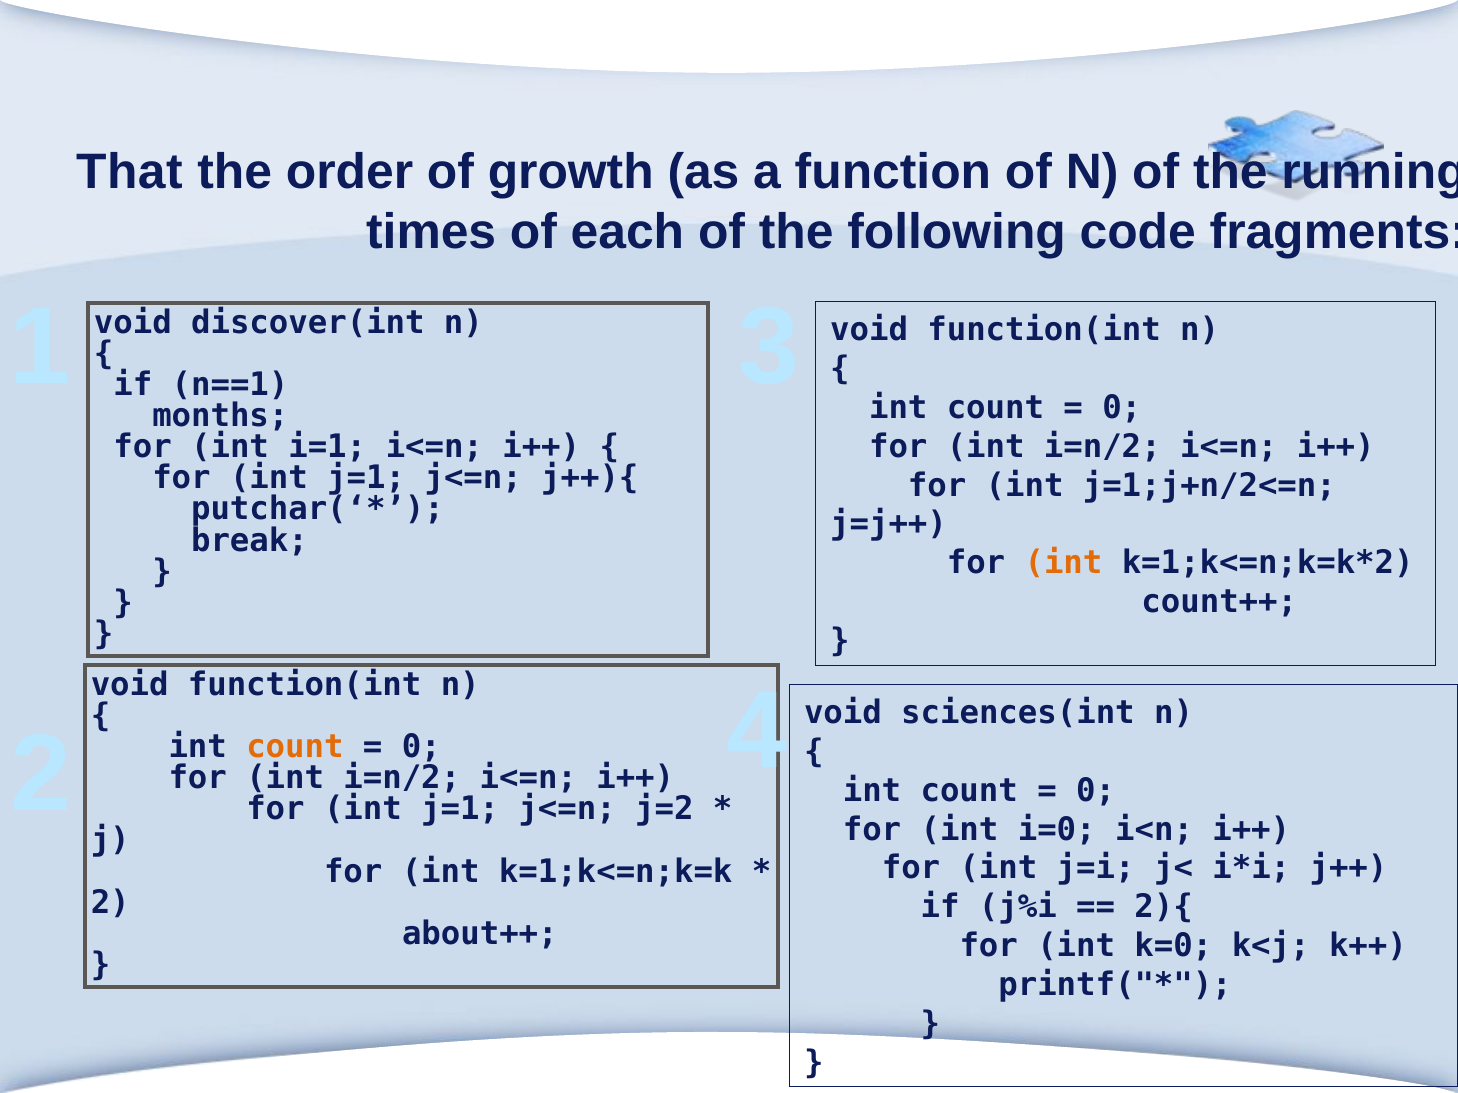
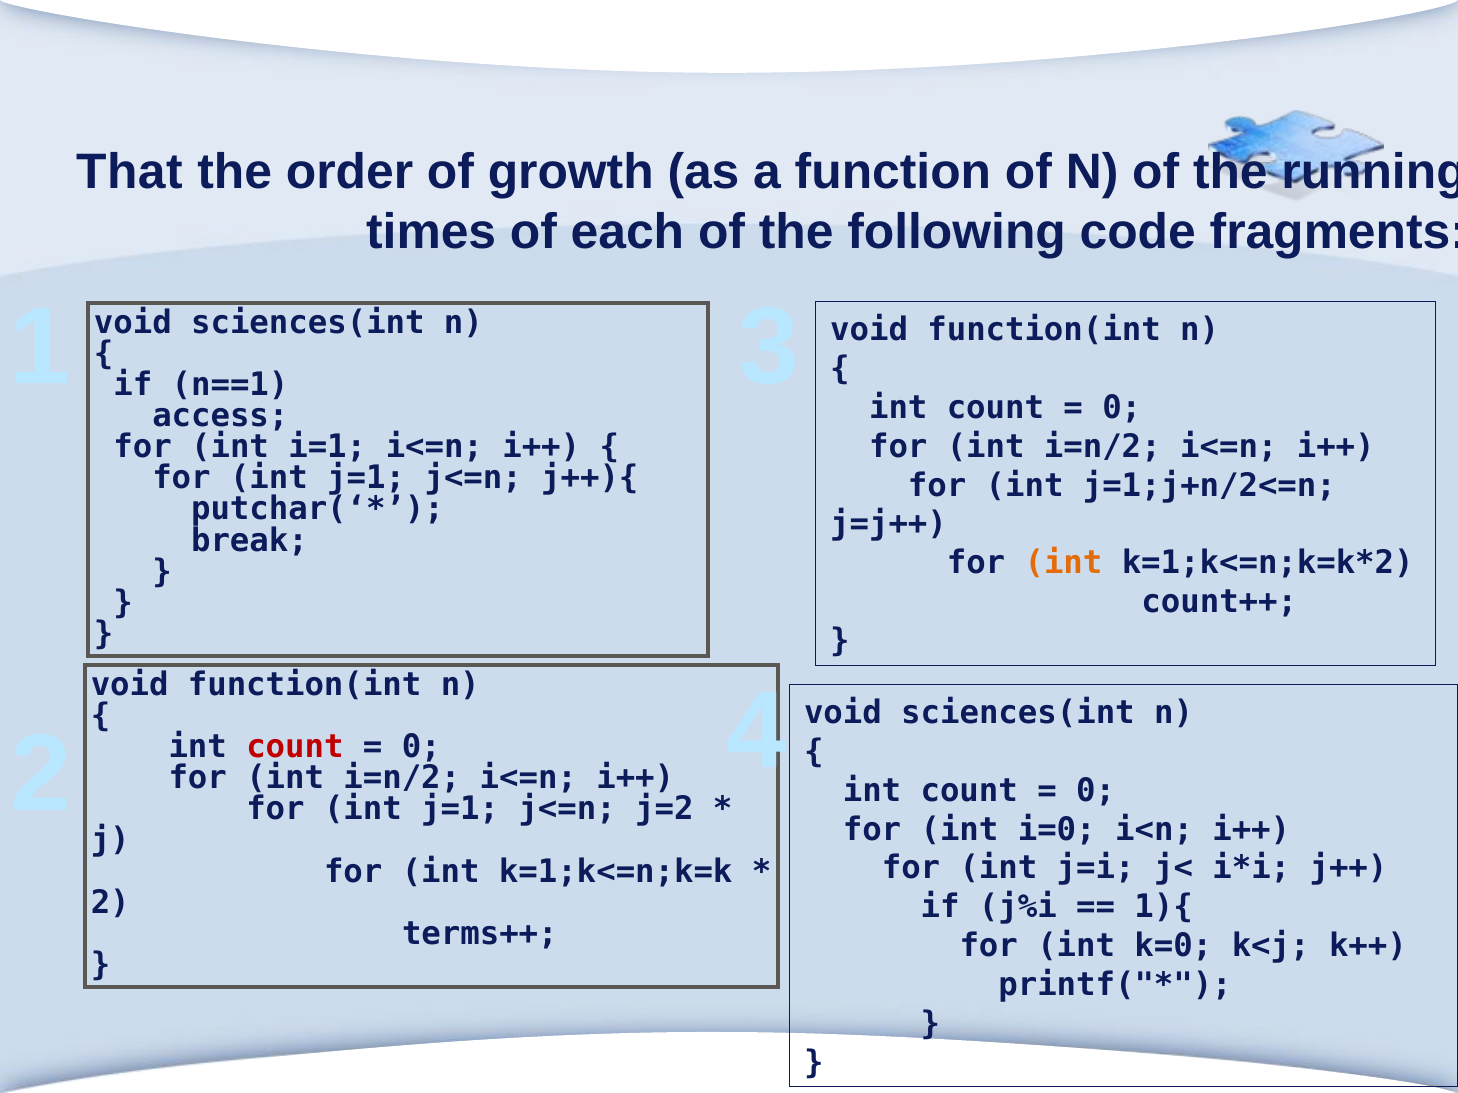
discover(int: discover(int -> sciences(int (308, 323)
months: months -> access (220, 416)
count colour: orange -> red (295, 747)
2){: 2){ -> 1){ (1164, 908)
about++: about++ -> terms++ (480, 934)
